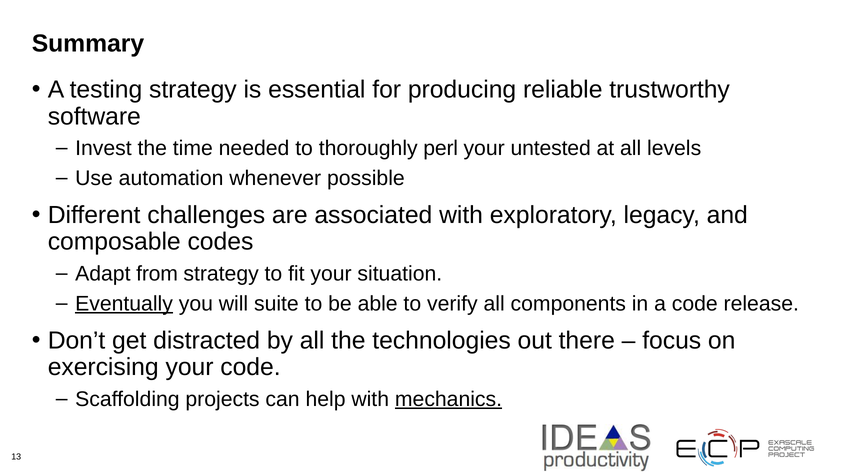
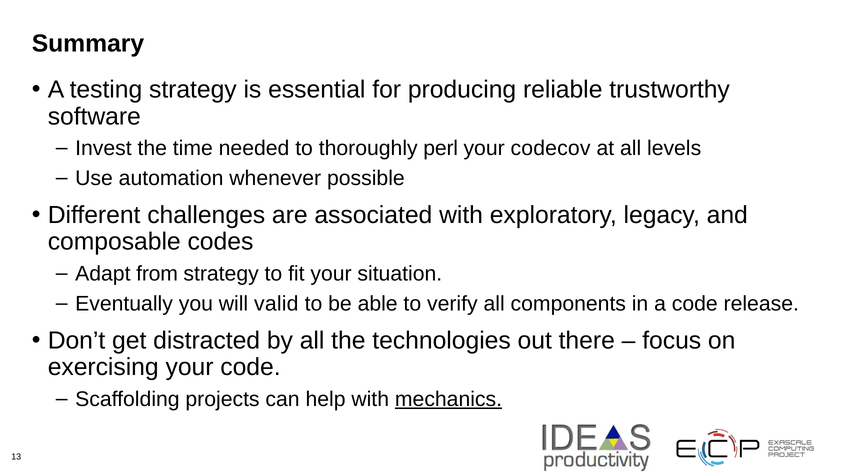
untested: untested -> codecov (551, 148)
Eventually underline: present -> none (124, 304)
suite: suite -> valid (276, 304)
